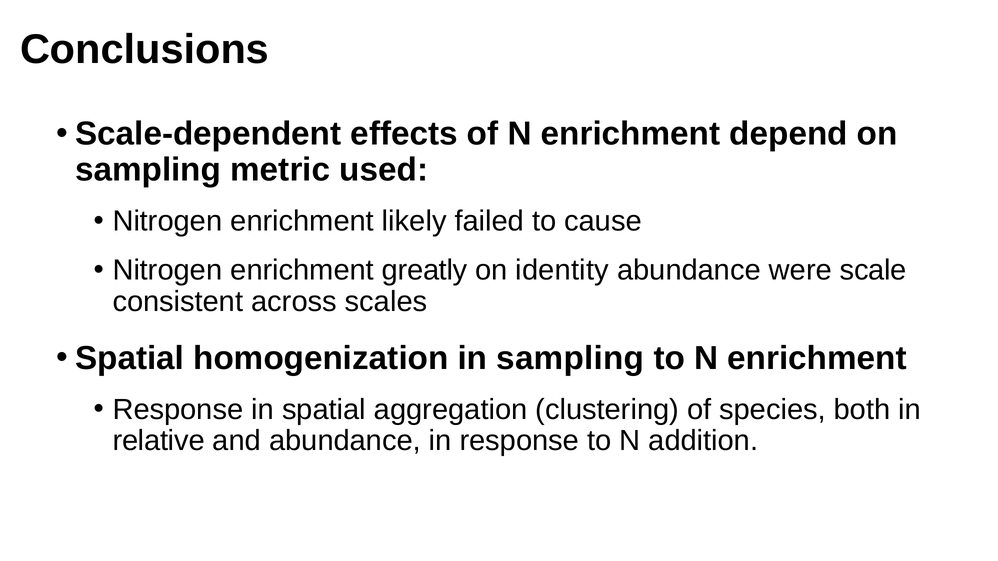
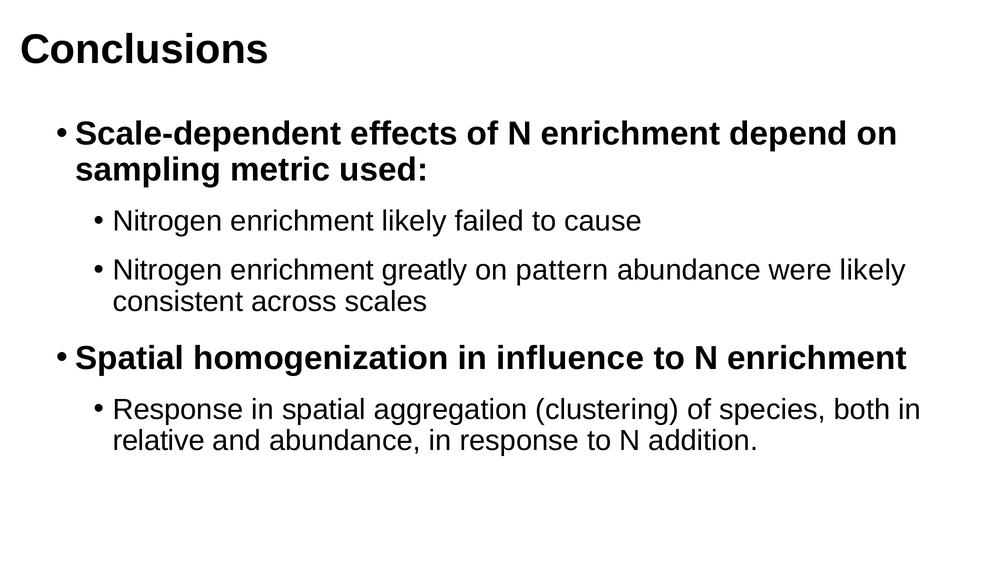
identity: identity -> pattern (562, 270)
were scale: scale -> likely (873, 270)
in sampling: sampling -> influence (570, 358)
